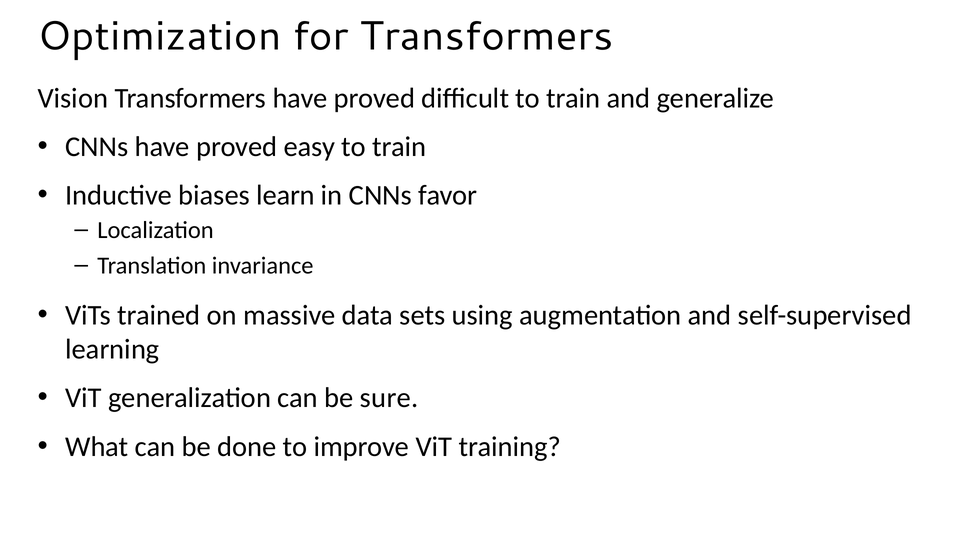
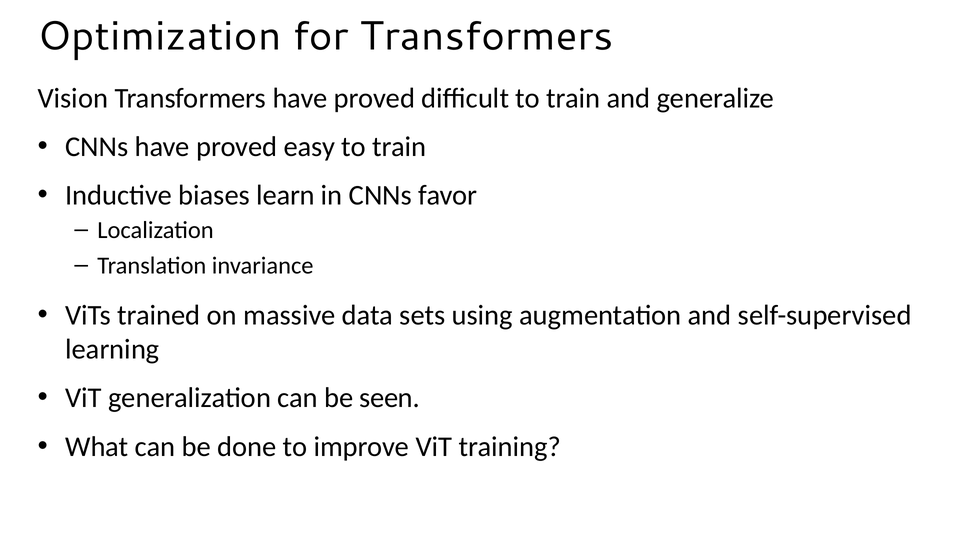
sure: sure -> seen (390, 398)
